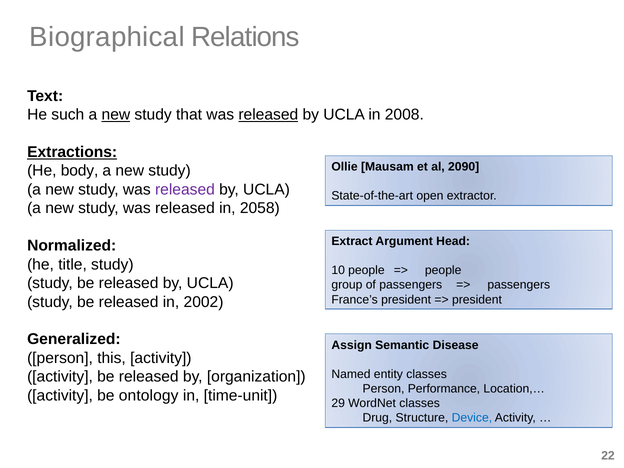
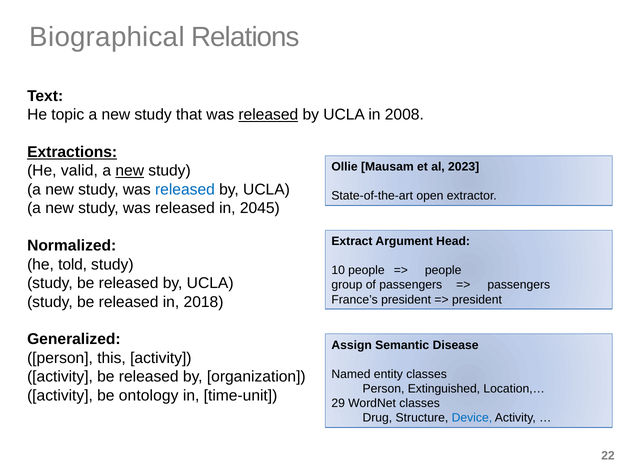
such: such -> topic (68, 115)
new underline: present -> none (116, 115)
2090: 2090 -> 2023 (464, 167)
body: body -> valid (79, 171)
new underline: none -> present (130, 171)
released colour: purple -> blue (185, 190)
2058: 2058 -> 2045 (260, 208)
title: title -> told (73, 264)
2002: 2002 -> 2018 (204, 302)
Performance: Performance -> Extinguished (444, 389)
